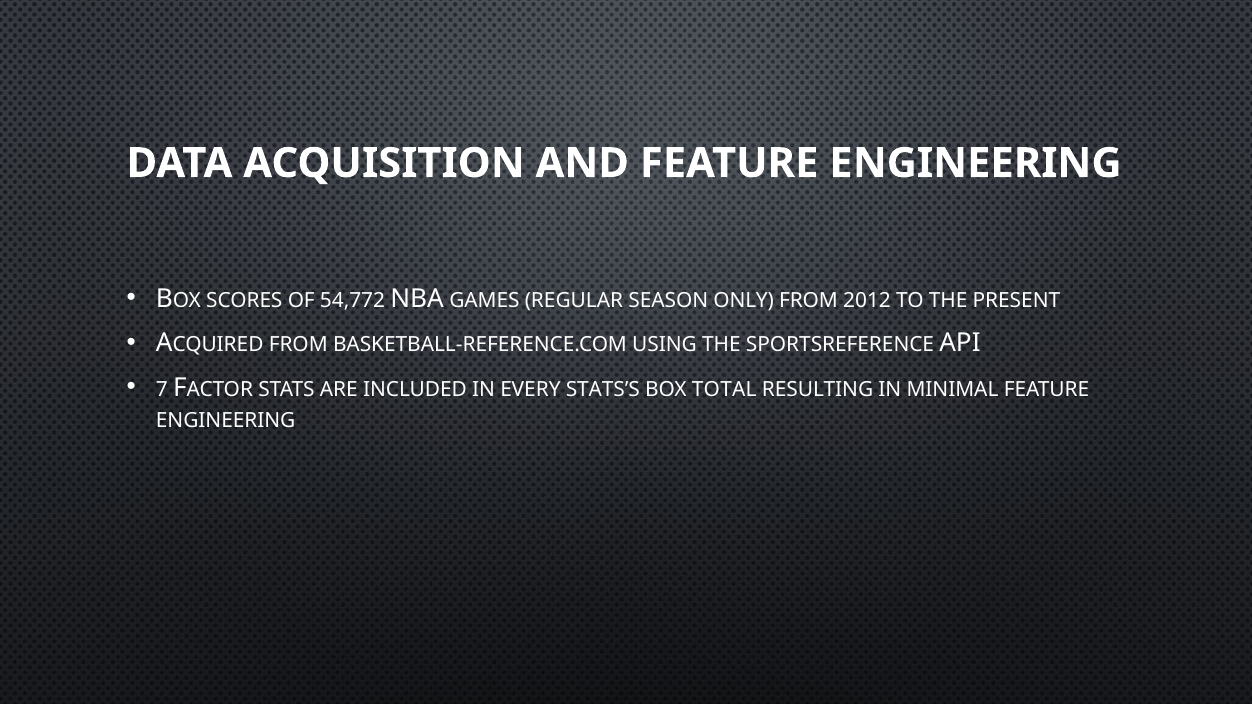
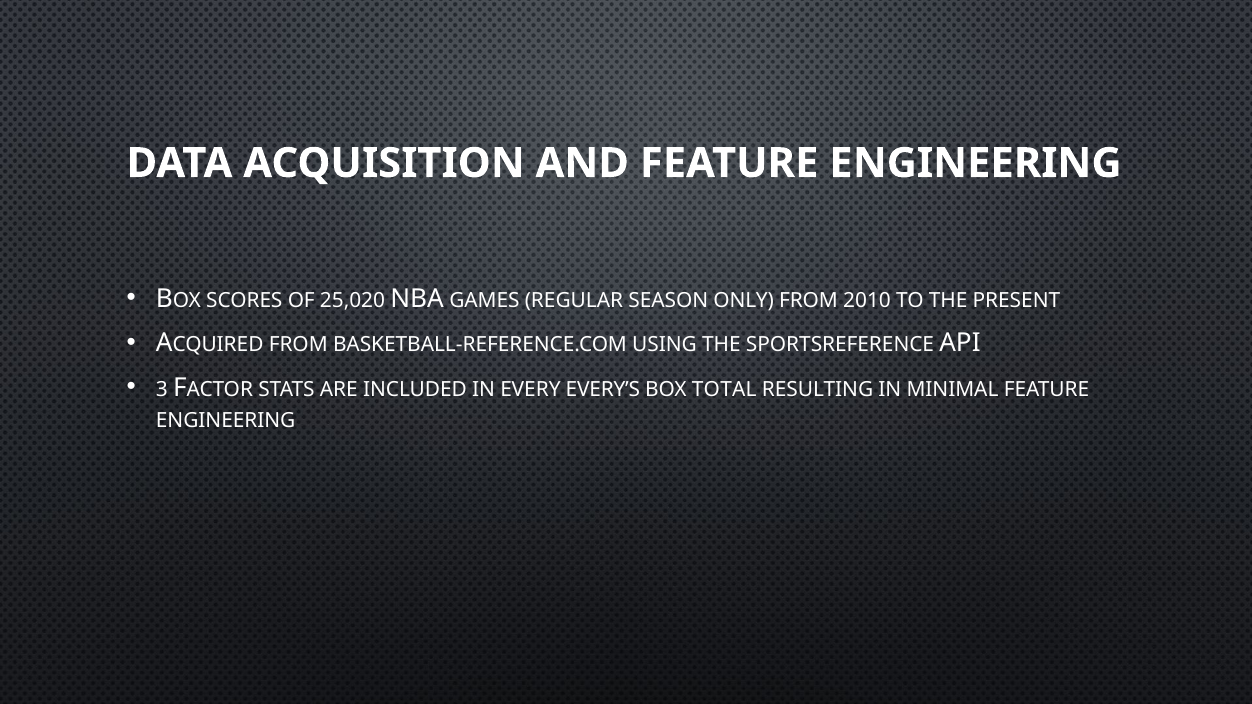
54,772: 54,772 -> 25,020 (353, 301)
2012: 2012 -> 2010 (867, 301)
7: 7 -> 3 (162, 389)
STATS’S: STATS’S -> EVERY’S (603, 389)
